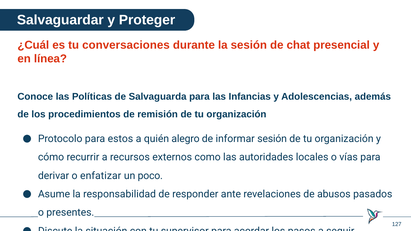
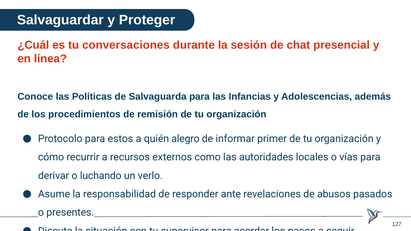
informar sesión: sesión -> primer (272, 139)
enfatizar: enfatizar -> luchando (101, 176)
poco: poco -> verlo (150, 176)
